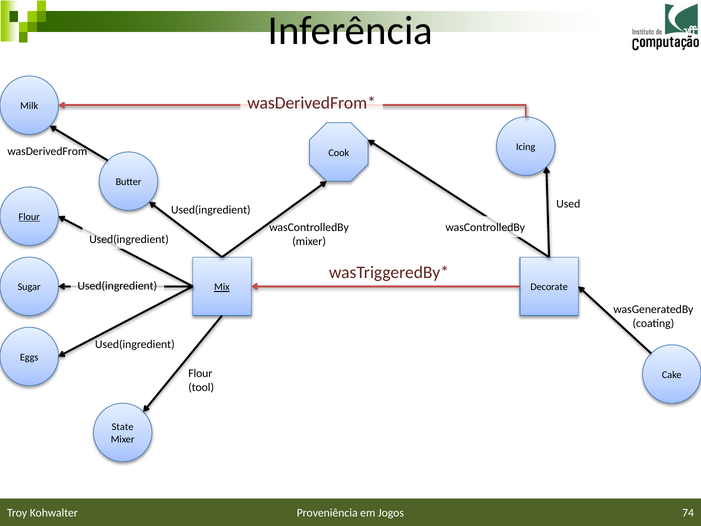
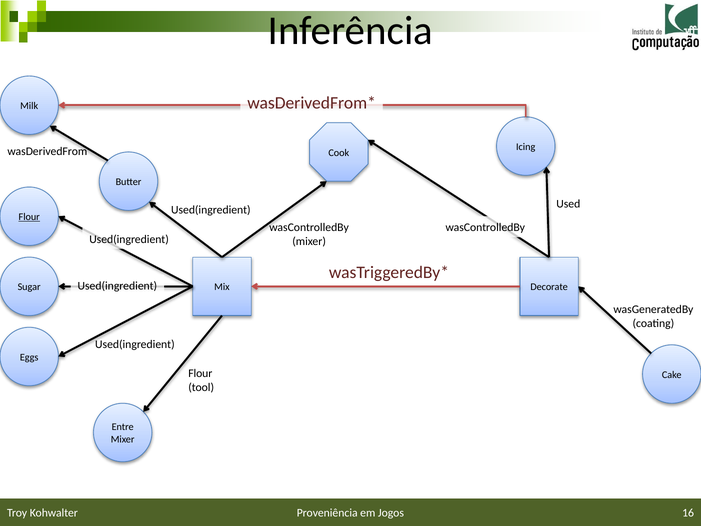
Mix underline: present -> none (222, 287)
State: State -> Entre (123, 427)
74: 74 -> 16 (688, 512)
